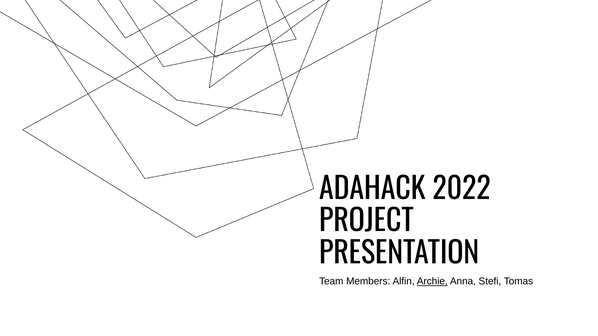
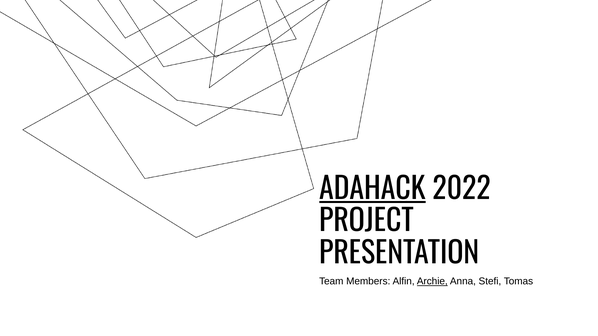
ADAHACK underline: none -> present (372, 189)
